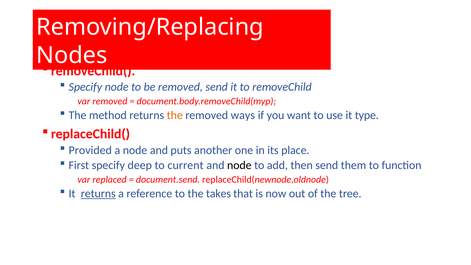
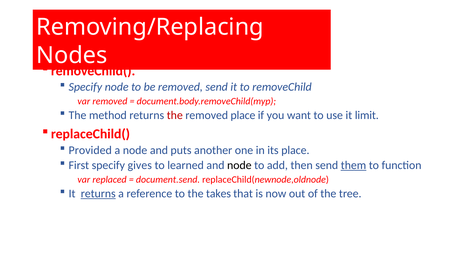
the colour: orange -> red (175, 115)
removed ways: ways -> place (243, 115)
type: type -> limit (367, 115)
deep: deep -> gives (140, 165)
current: current -> learned (186, 165)
them underline: none -> present (354, 165)
